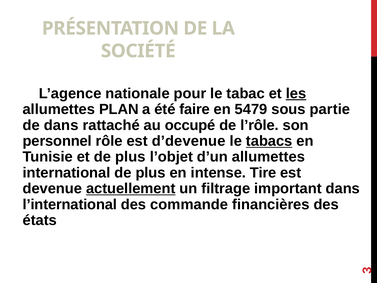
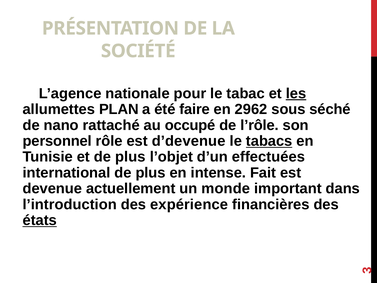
5479: 5479 -> 2962 (251, 109)
partie: partie -> séché (330, 109)
de dans: dans -> nano (61, 125)
d’un allumettes: allumettes -> effectuées (268, 157)
Tire: Tire -> Fait (263, 173)
actuellement underline: present -> none (131, 188)
filtrage: filtrage -> monde (226, 188)
l’international: l’international -> l’introduction (70, 204)
commande: commande -> expérience (189, 204)
états underline: none -> present (40, 220)
